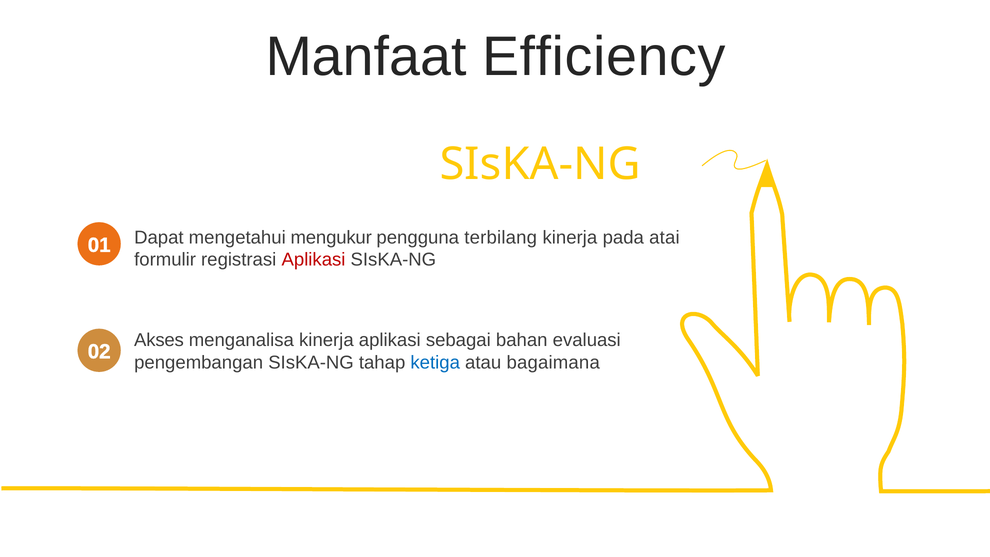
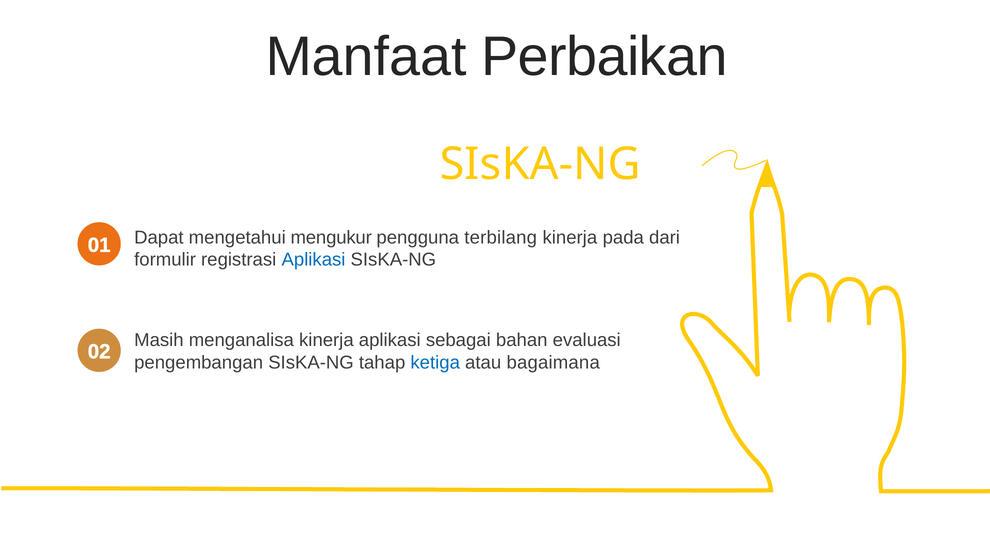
Efficiency: Efficiency -> Perbaikan (604, 57)
atai: atai -> dari (665, 237)
Aplikasi colour: red -> blue (314, 260)
Akses: Akses -> Masih (159, 340)
